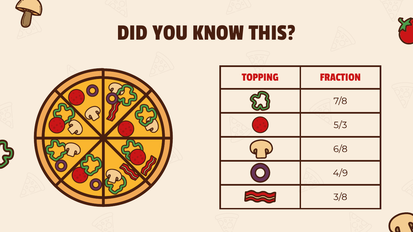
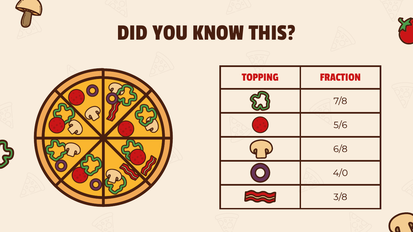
5/3: 5/3 -> 5/6 (340, 125)
4/9: 4/9 -> 4/0 (340, 173)
